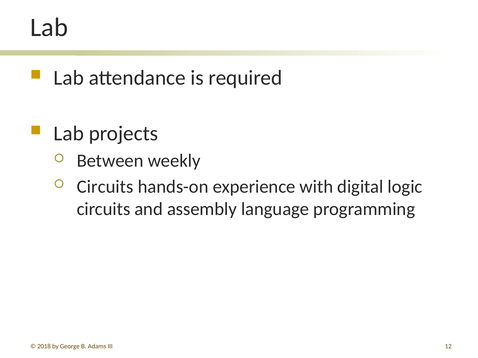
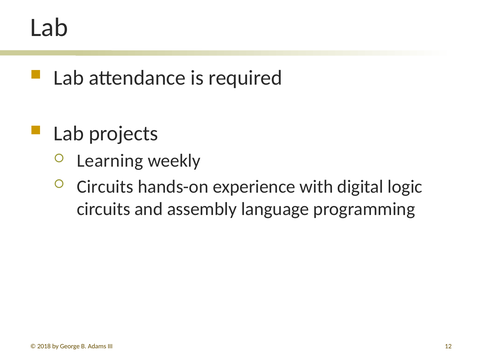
Between: Between -> Learning (110, 161)
